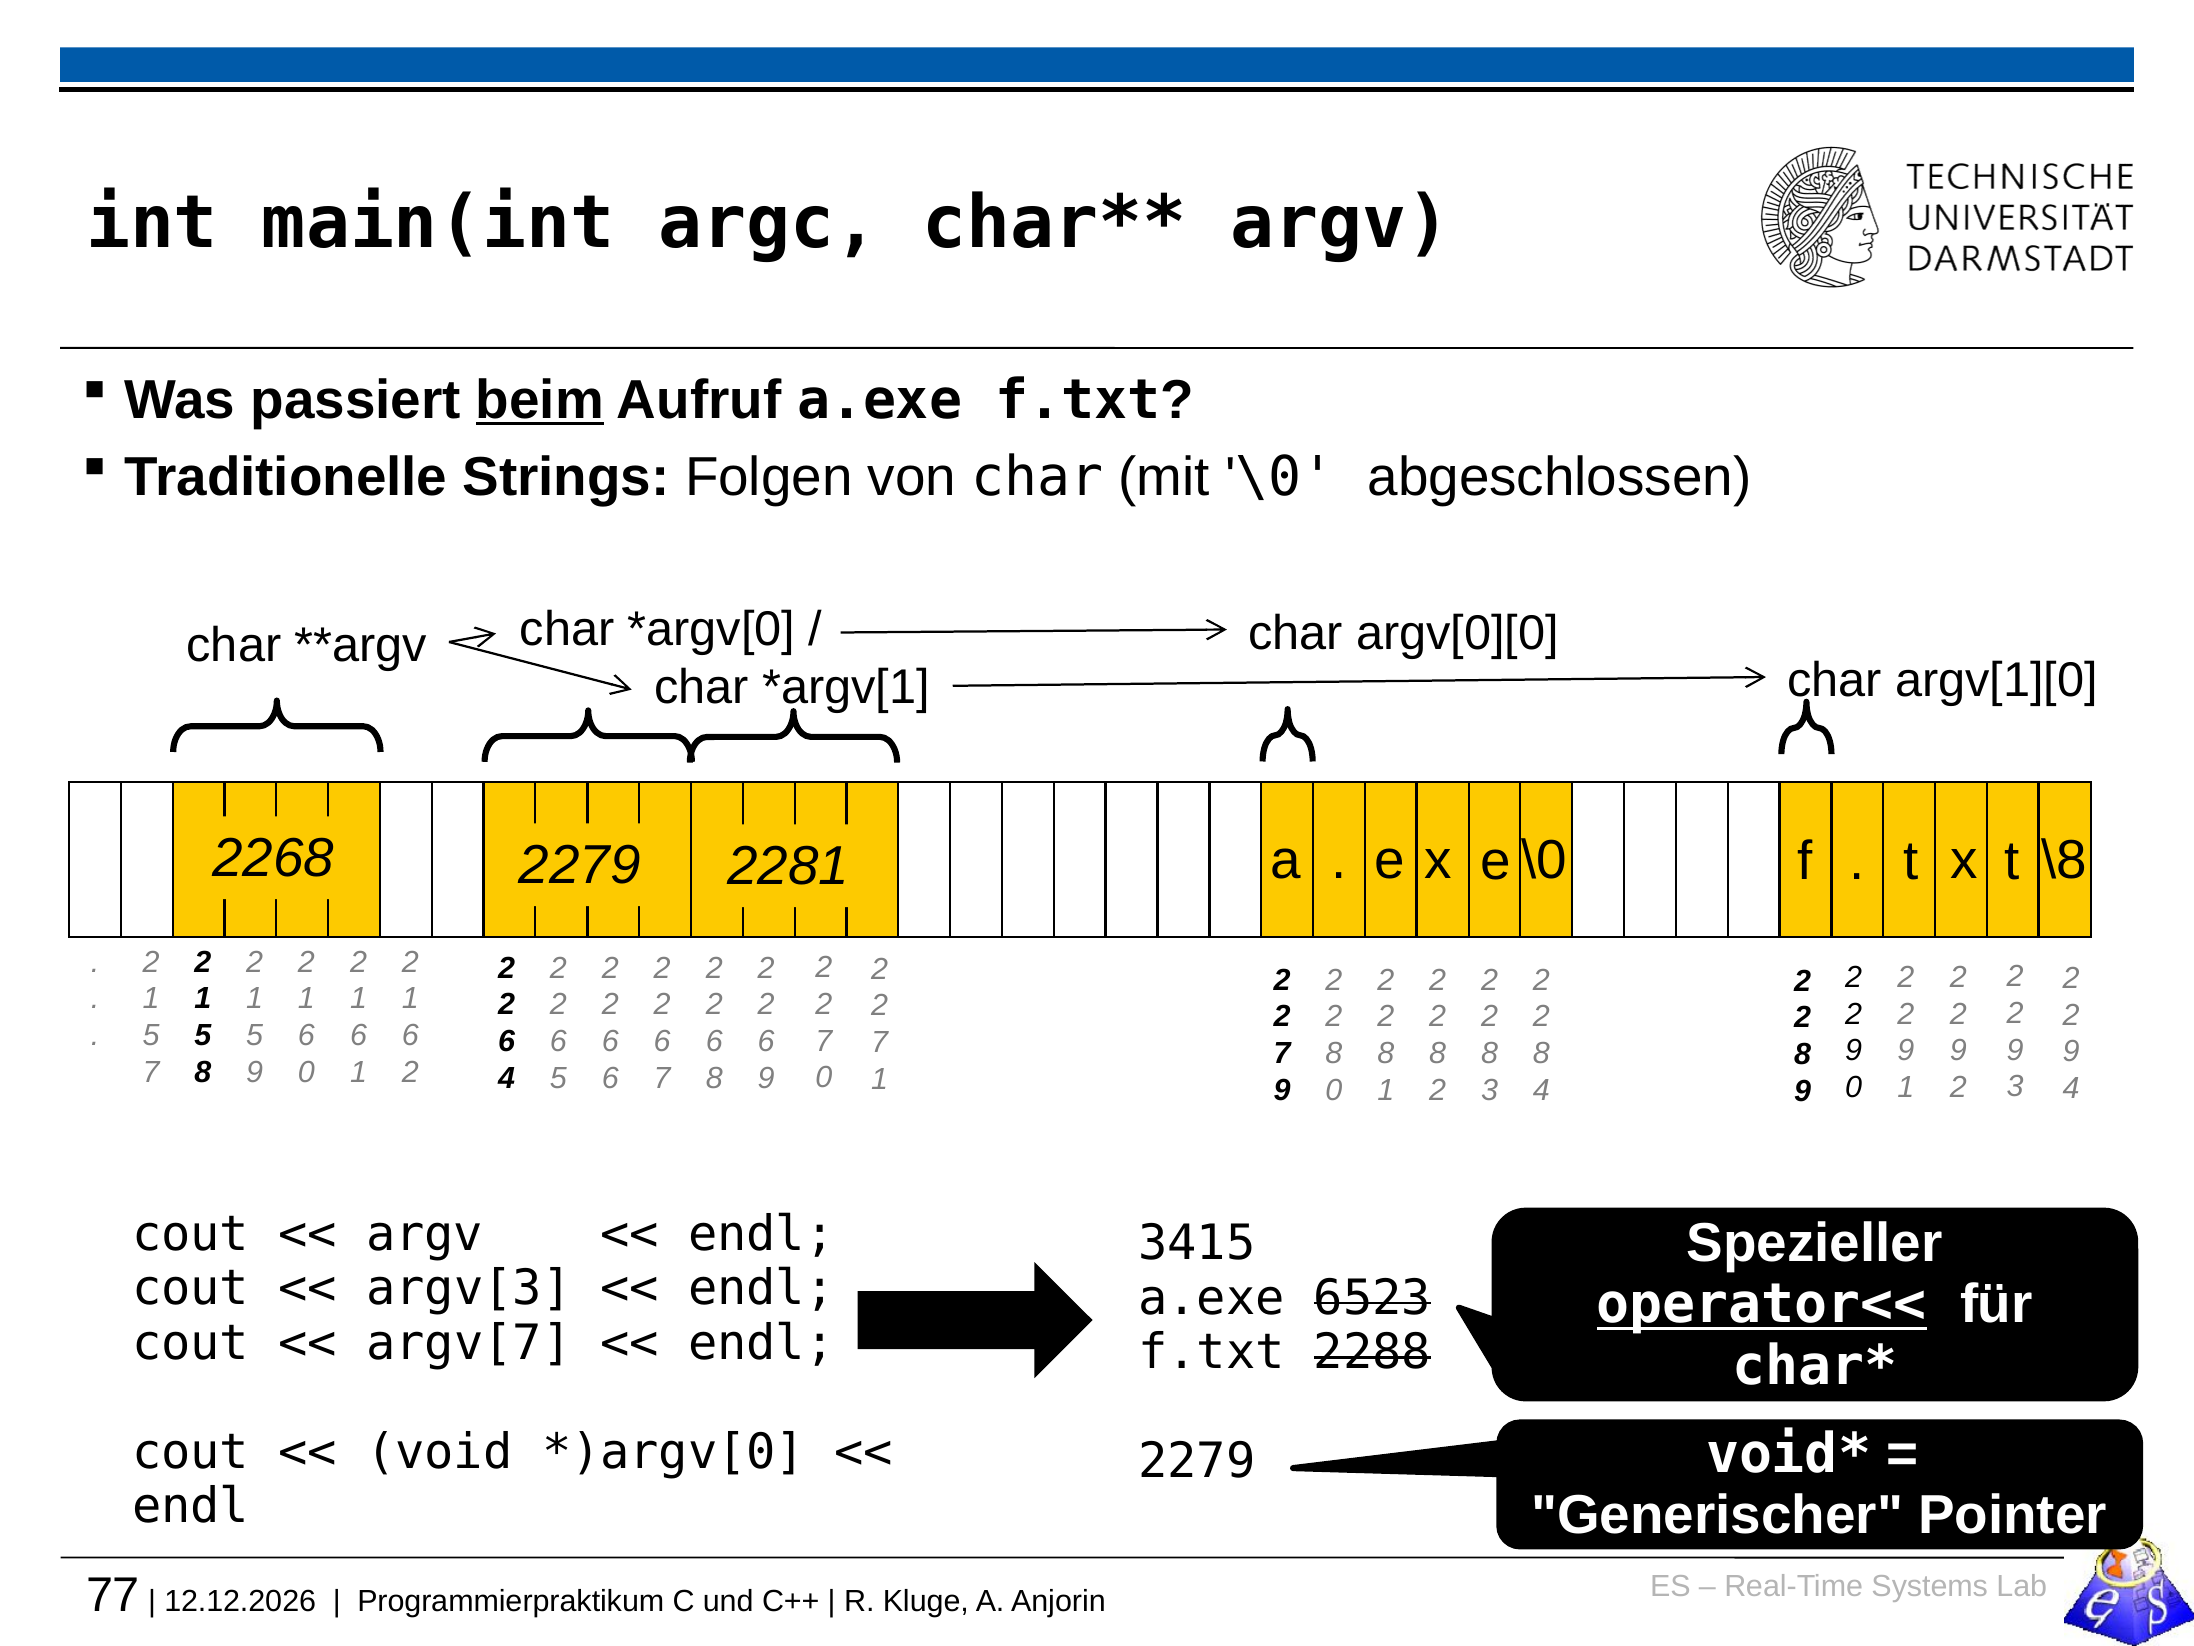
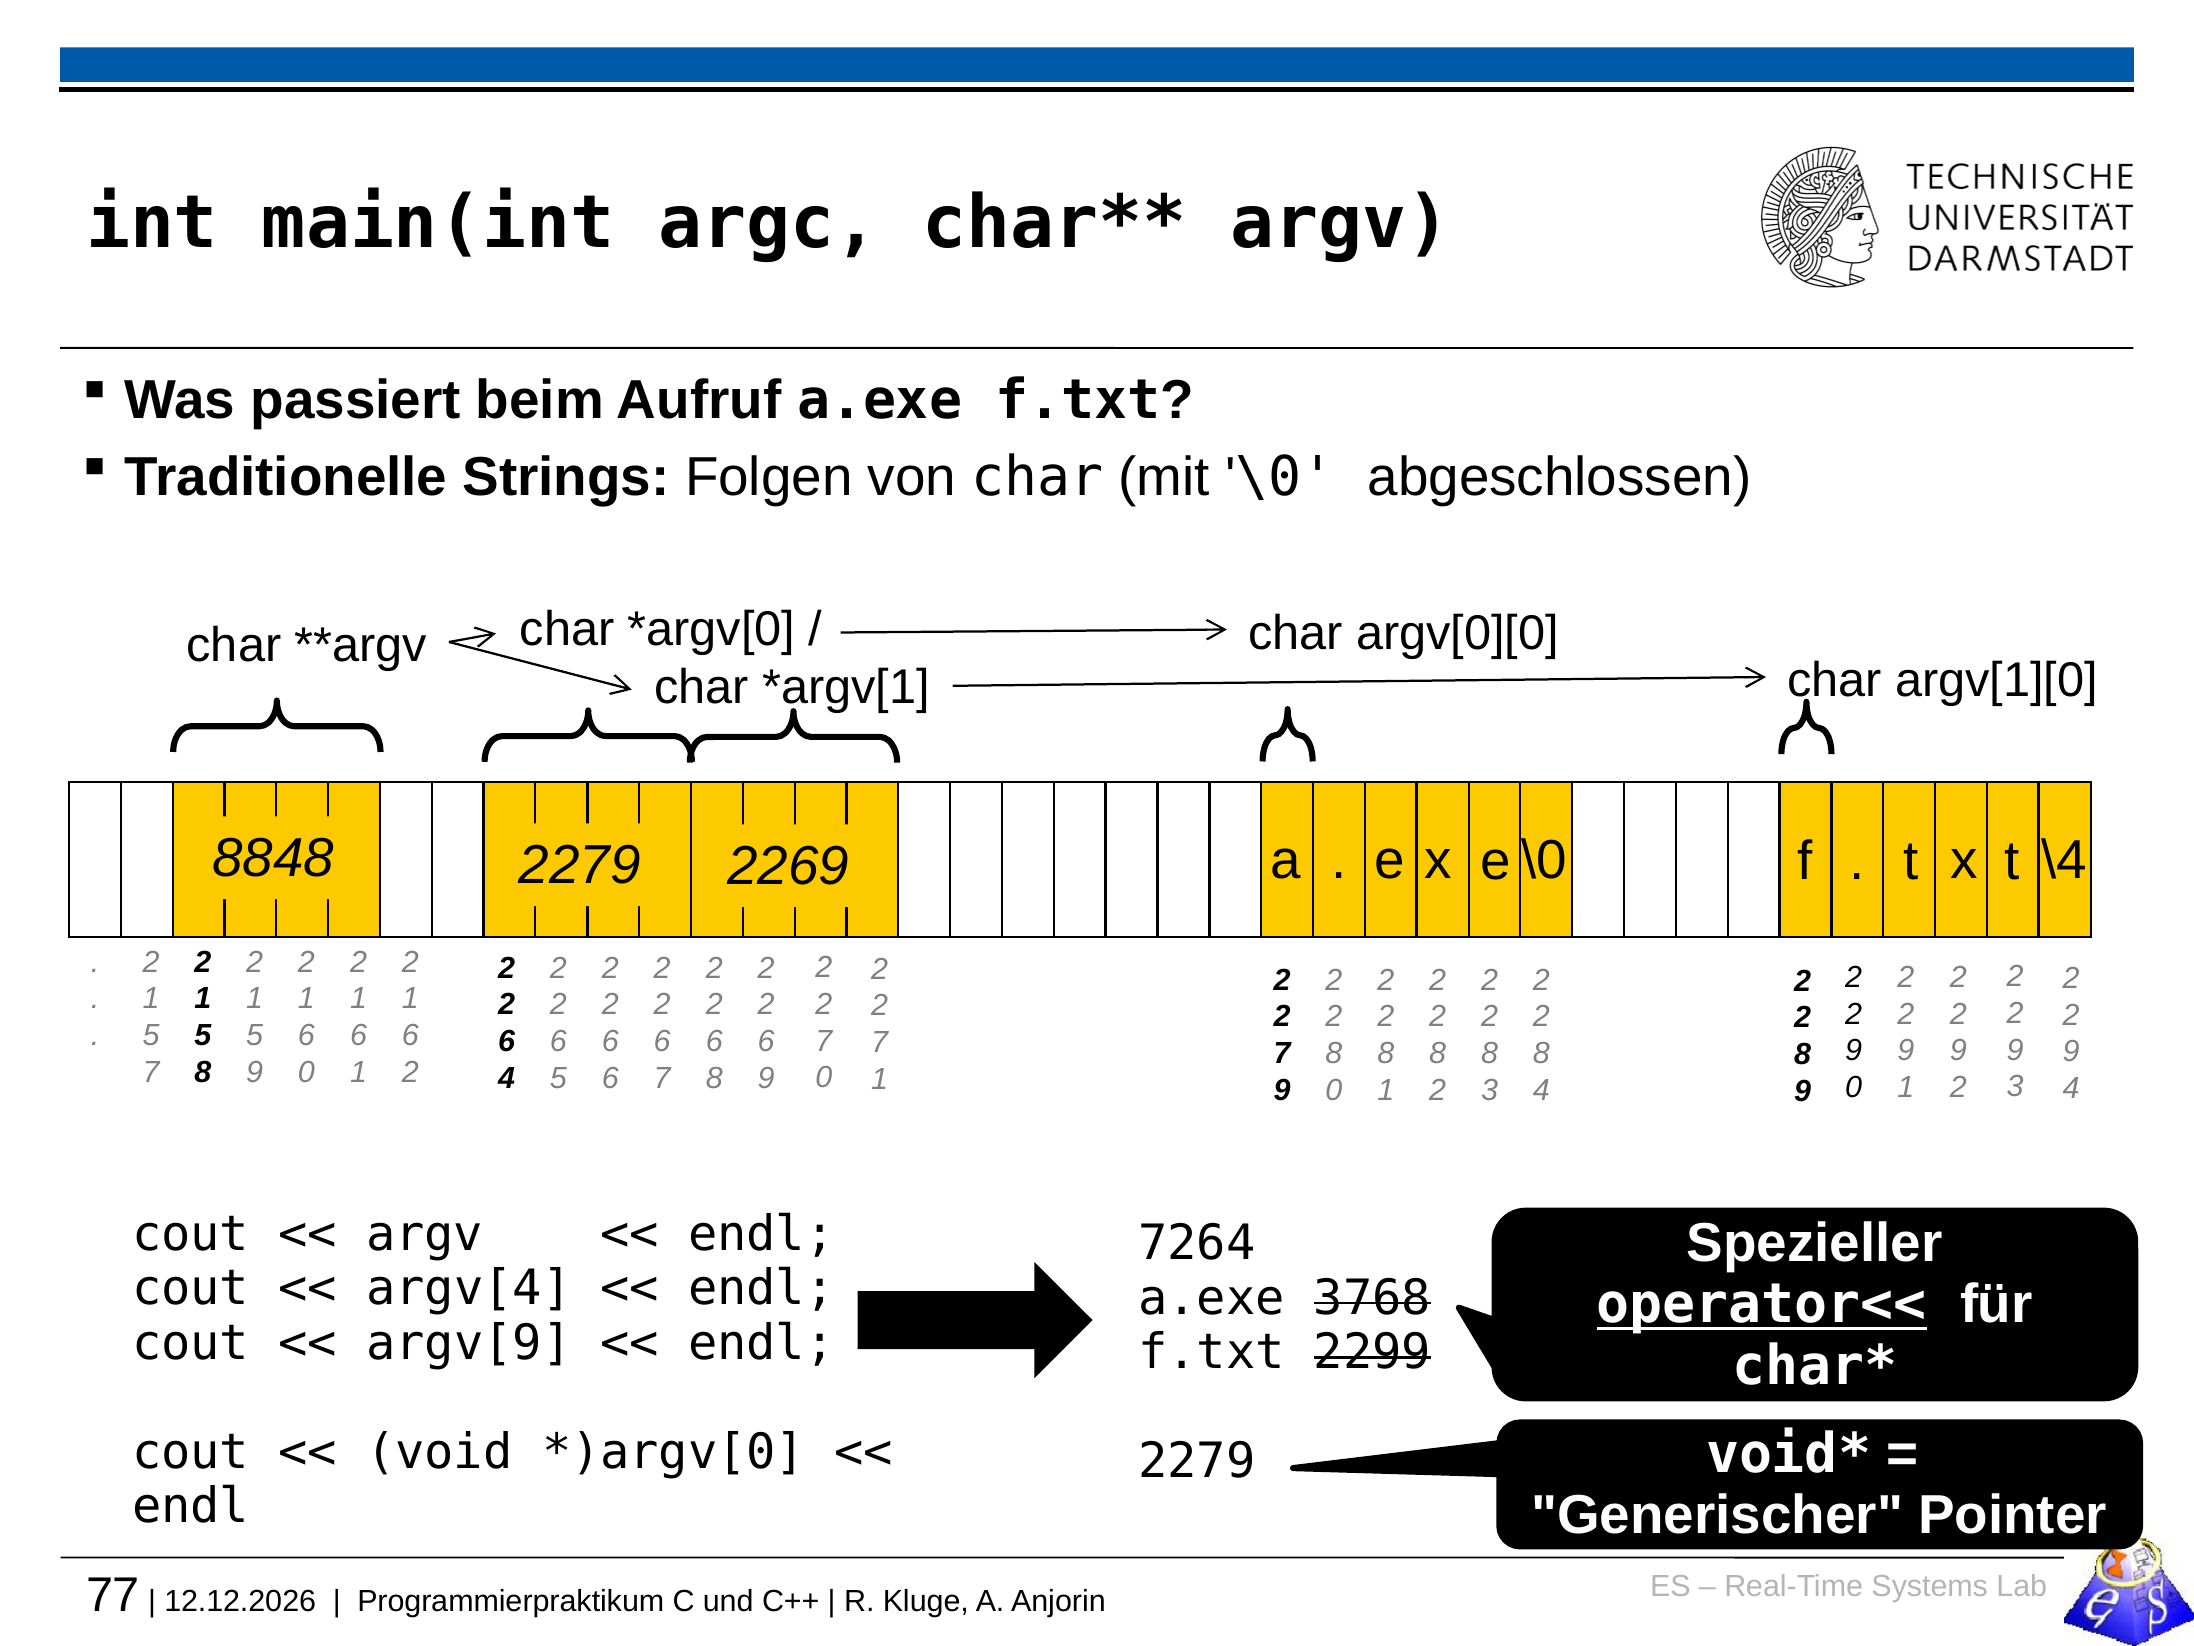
beim underline: present -> none (540, 400)
2268: 2268 -> 8848 (273, 858)
\8: \8 -> \4 (2065, 860)
2281: 2281 -> 2269 (788, 866)
3415: 3415 -> 7264 (1197, 1243)
argv[3: argv[3 -> argv[4 (469, 1288)
6523: 6523 -> 3768 (1372, 1298)
argv[7: argv[7 -> argv[9 (469, 1343)
2288: 2288 -> 2299 (1372, 1352)
